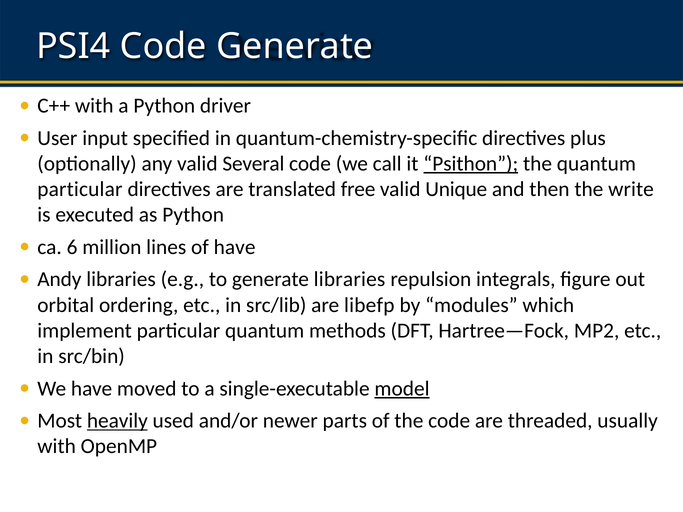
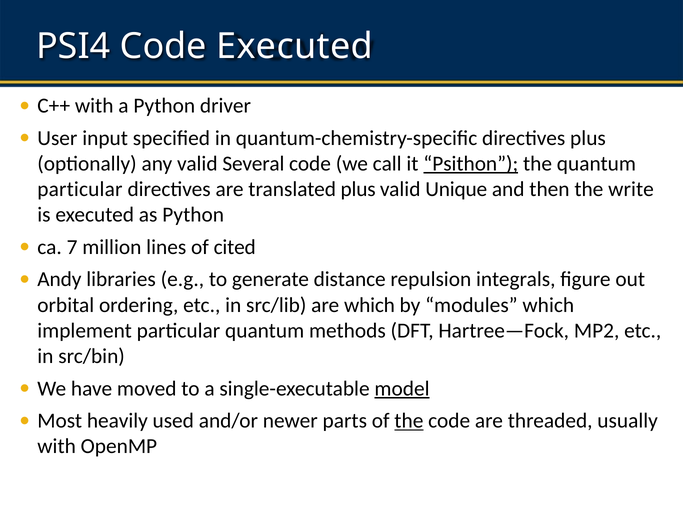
Code Generate: Generate -> Executed (295, 47)
translated free: free -> plus (358, 189)
6: 6 -> 7 (72, 247)
of have: have -> cited (235, 247)
generate libraries: libraries -> distance (350, 280)
are libefp: libefp -> which (369, 305)
heavily underline: present -> none (117, 421)
the underline: none -> present (409, 421)
